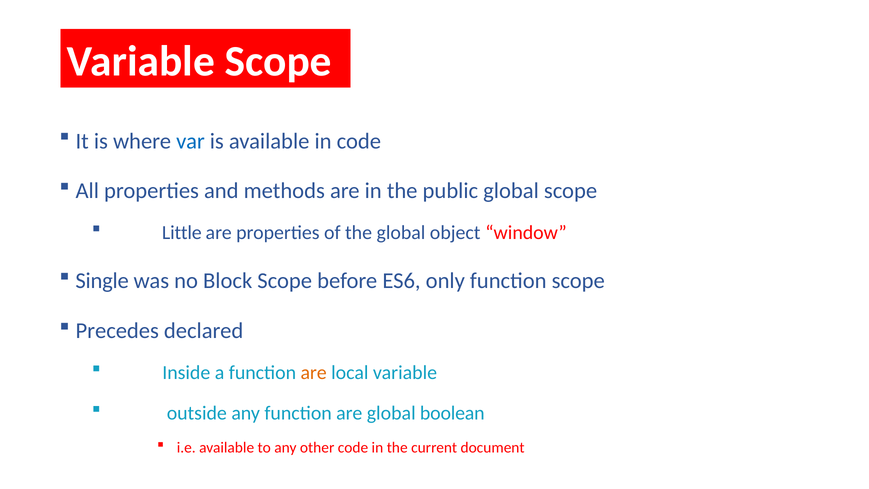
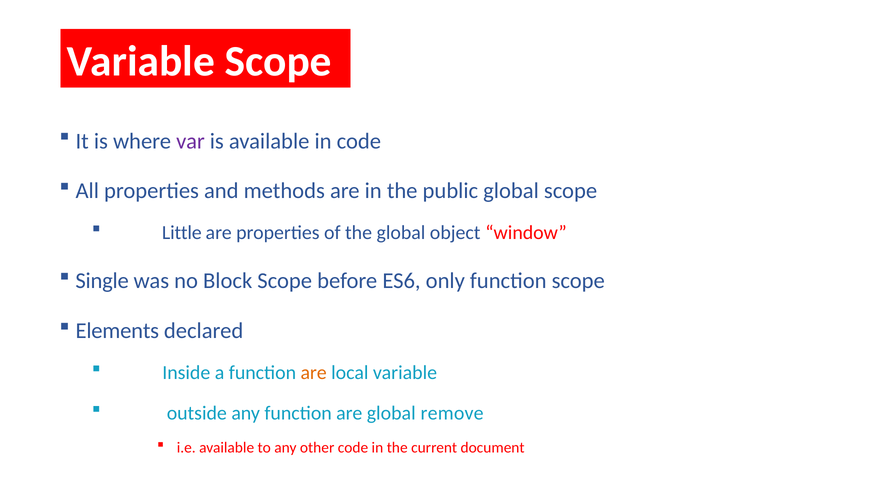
var colour: blue -> purple (190, 141)
Precedes: Precedes -> Elements (117, 331)
boolean: boolean -> remove (452, 413)
